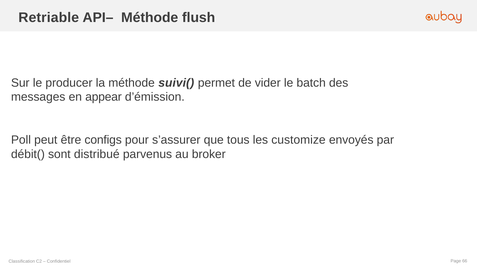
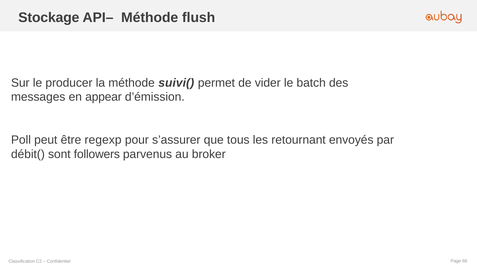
Retriable: Retriable -> Stockage (49, 18)
configs: configs -> regexp (103, 140)
customize: customize -> retournant (299, 140)
distribué: distribué -> followers (97, 154)
